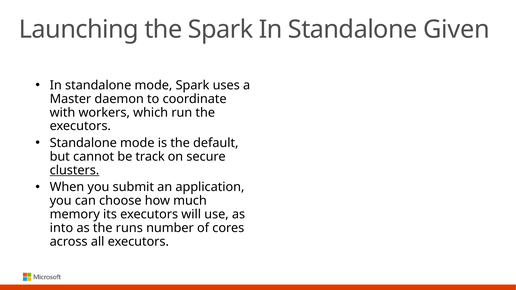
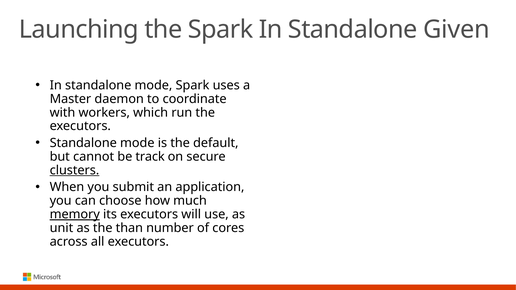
memory underline: none -> present (75, 215)
into: into -> unit (61, 228)
runs: runs -> than (129, 228)
